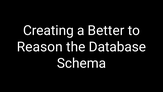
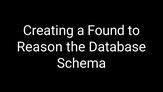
Better: Better -> Found (106, 30)
